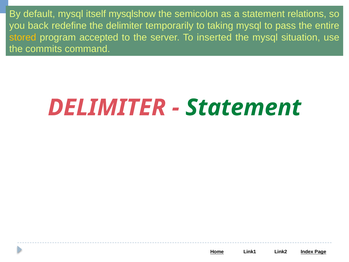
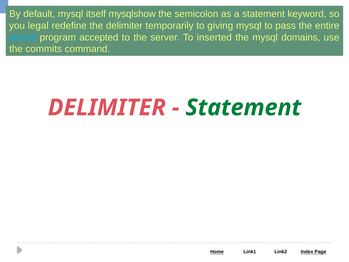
relations: relations -> keyword (307, 14)
back: back -> legal (38, 26)
taking: taking -> giving (220, 26)
stored colour: yellow -> light blue (23, 37)
situation: situation -> domains (301, 37)
